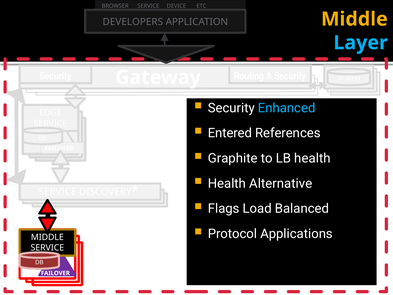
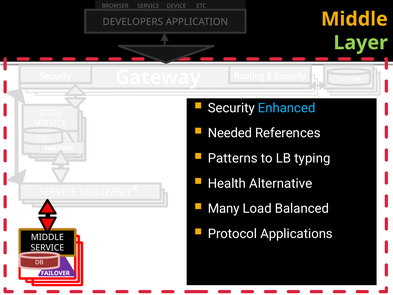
Layer colour: light blue -> light green (361, 43)
Entered: Entered -> Needed (230, 133)
Graphite: Graphite -> Patterns (233, 158)
LB health: health -> typing (312, 158)
Flags: Flags -> Many (224, 208)
